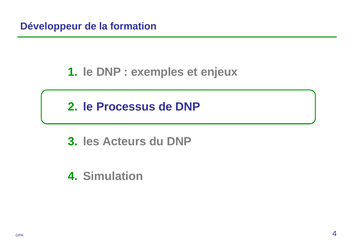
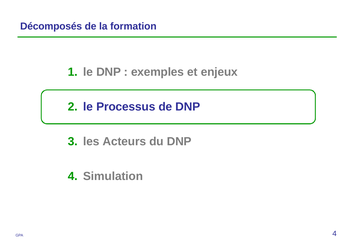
Développeur: Développeur -> Décomposés (51, 26)
